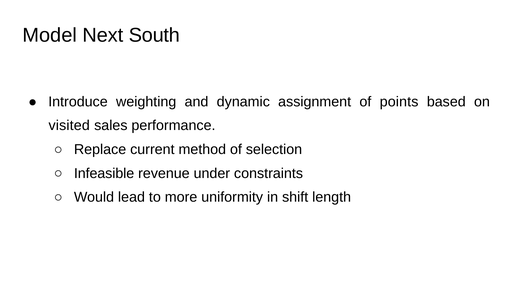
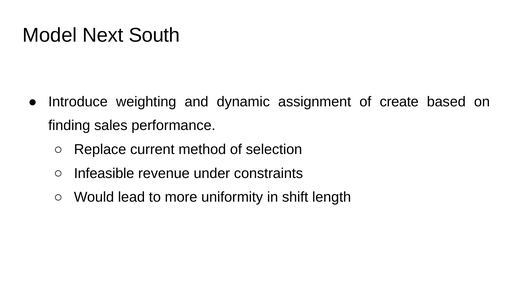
points: points -> create (399, 102)
visited: visited -> finding (69, 125)
